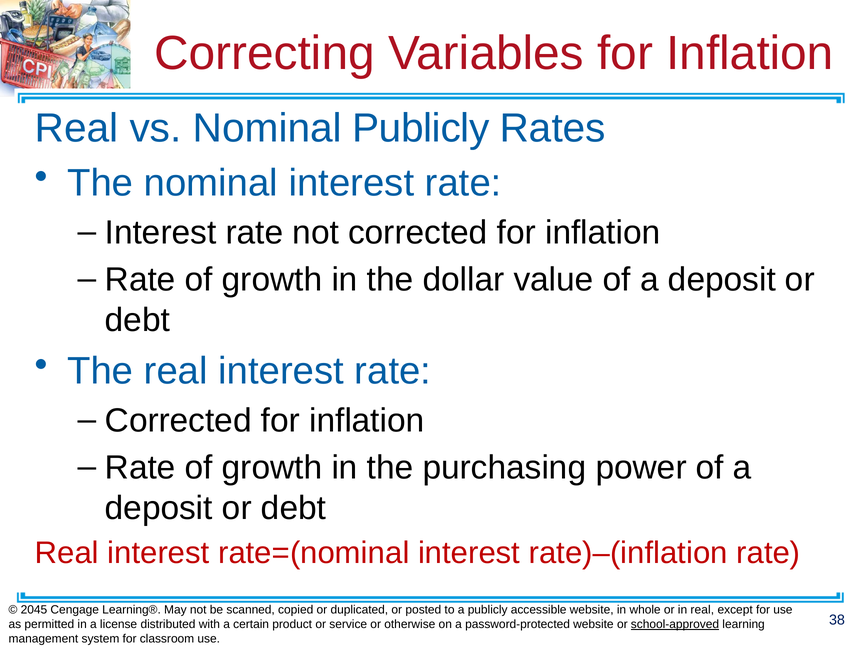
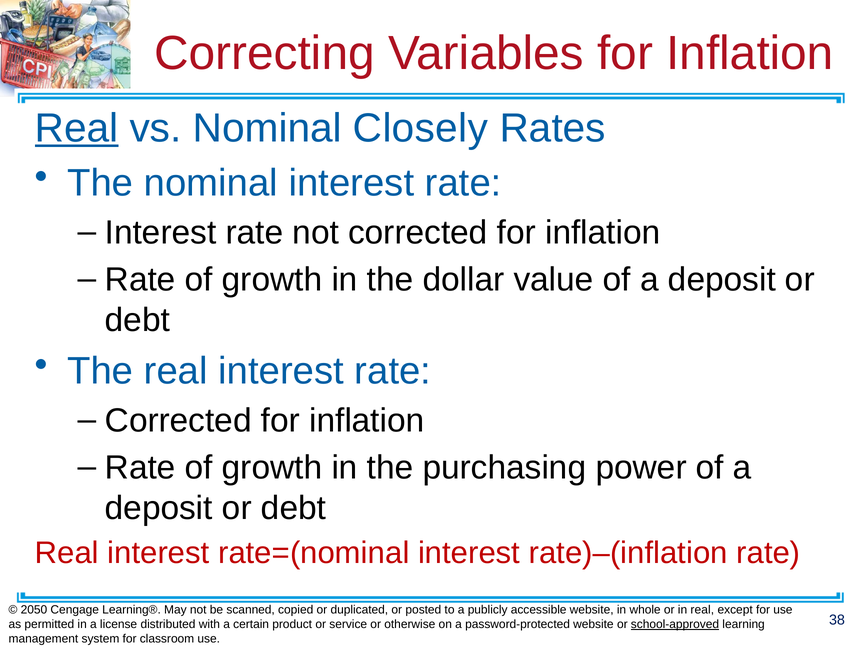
Real underline: none -> present (77, 128)
Nominal Publicly: Publicly -> Closely (420, 128)
2045: 2045 -> 2050 (34, 609)
